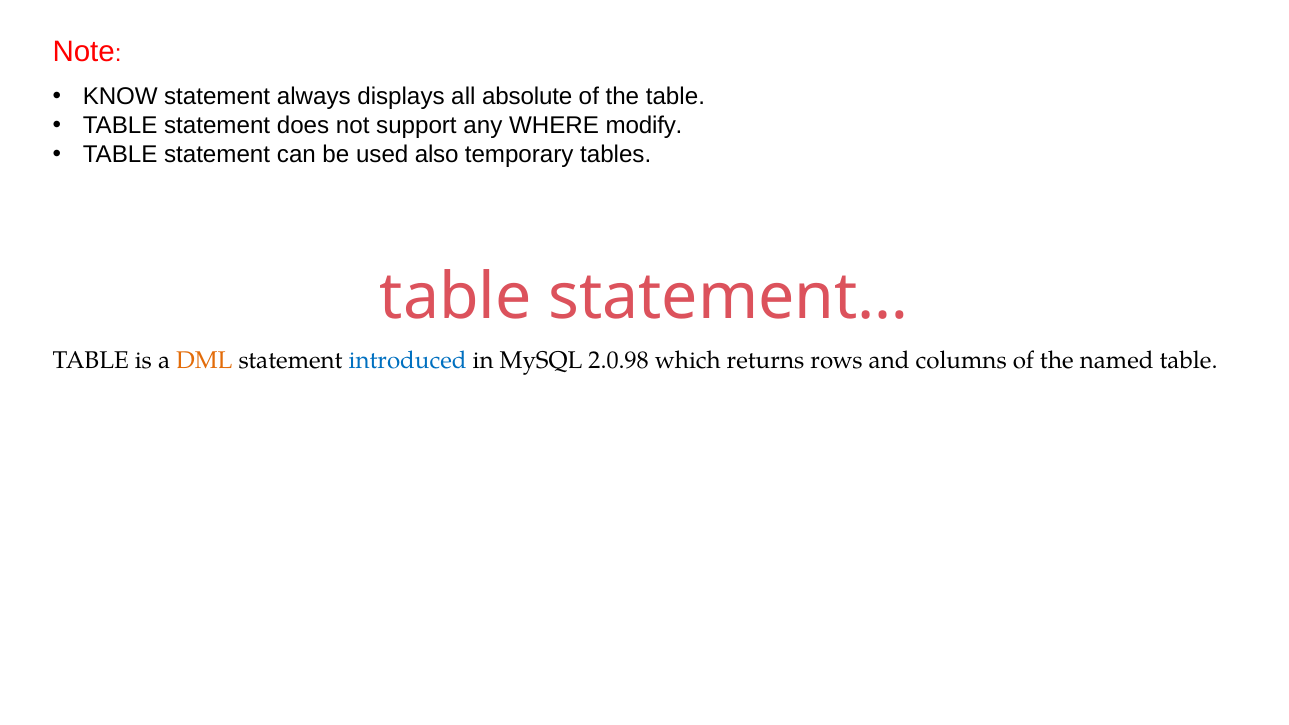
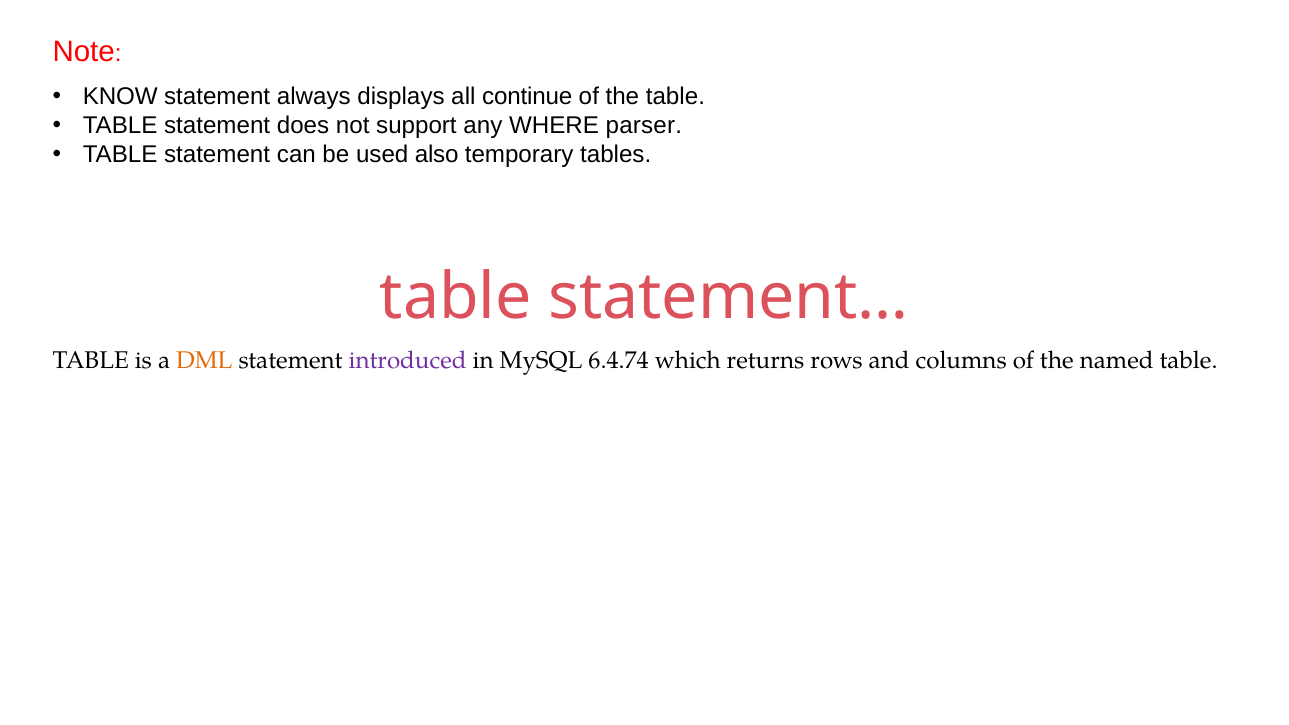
absolute: absolute -> continue (527, 97)
modify: modify -> parser (644, 126)
introduced colour: blue -> purple (408, 361)
2.0.98: 2.0.98 -> 6.4.74 (619, 361)
